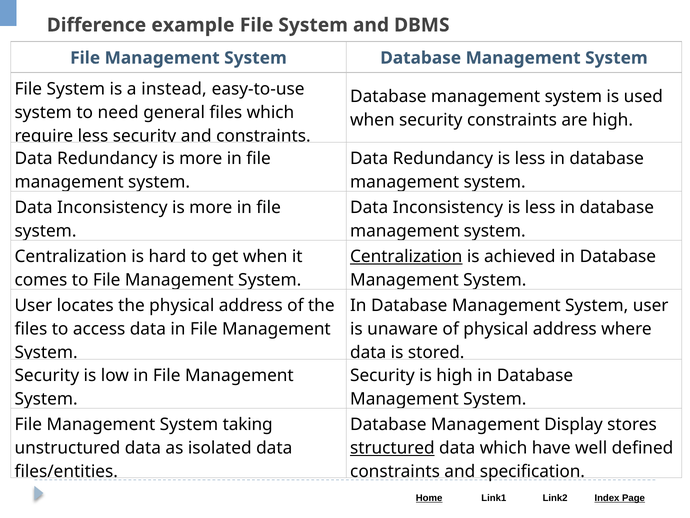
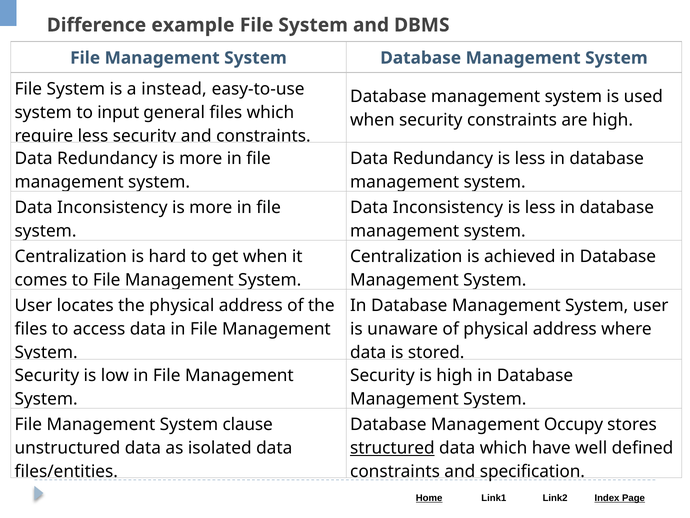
need: need -> input (118, 112)
Centralization underline: present -> none (406, 257)
taking: taking -> clause (248, 424)
Display: Display -> Occupy (574, 424)
